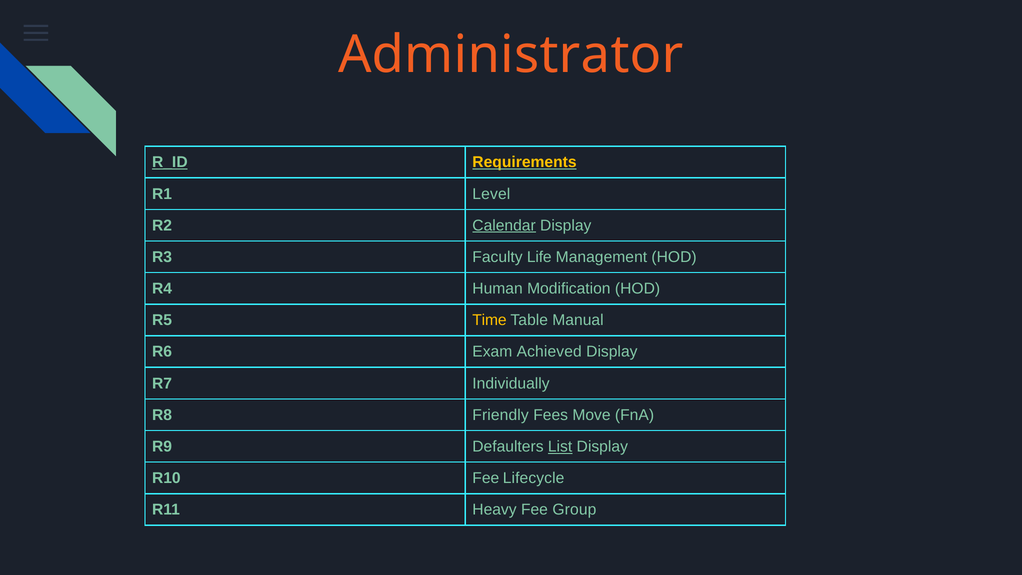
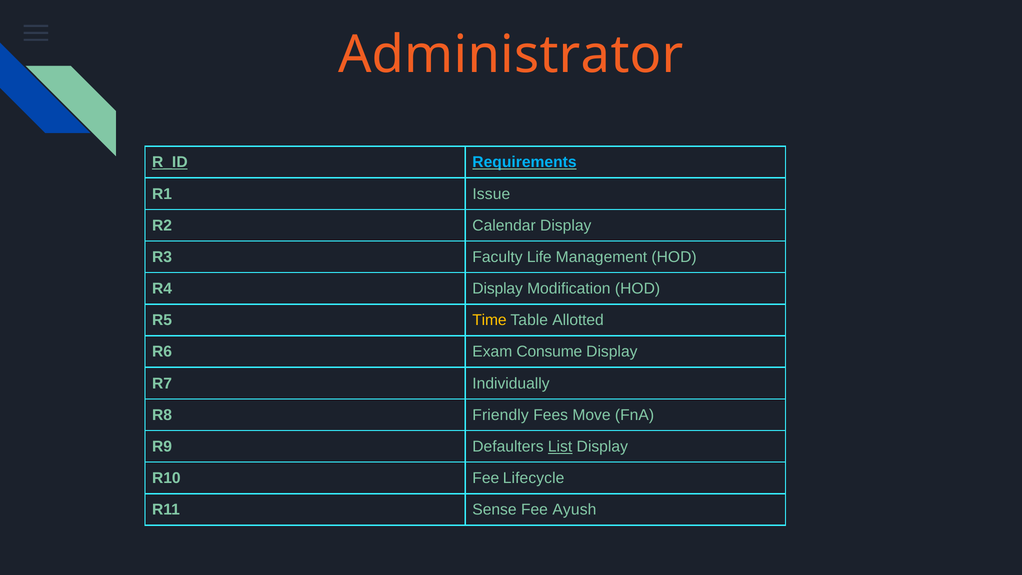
Requirements colour: yellow -> light blue (525, 162)
Level: Level -> Issue (491, 194)
Calendar underline: present -> none (504, 225)
R4 Human: Human -> Display (498, 289)
Manual: Manual -> Allotted (578, 320)
Achieved: Achieved -> Consume (549, 352)
Heavy: Heavy -> Sense (494, 510)
Group: Group -> Ayush (574, 510)
